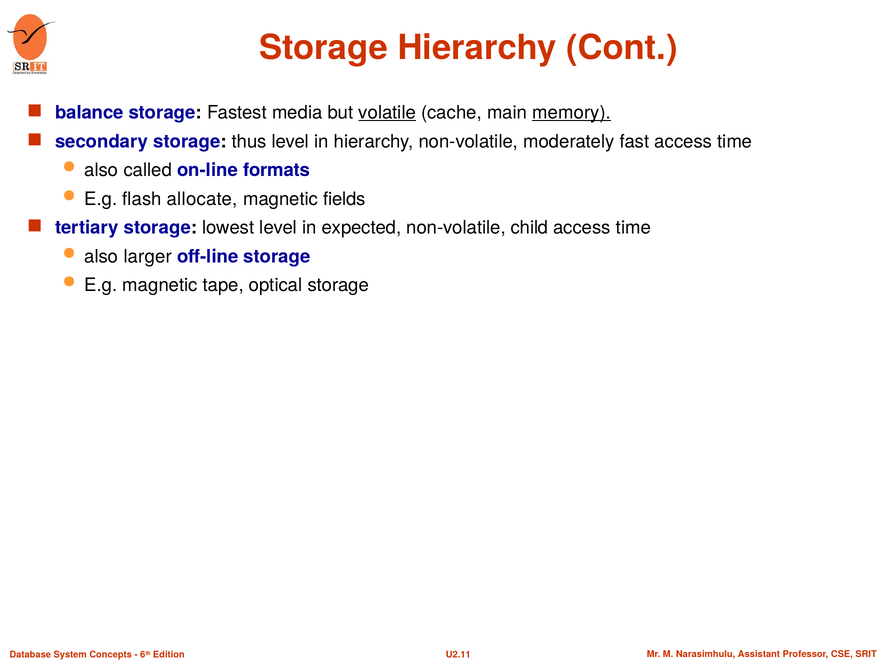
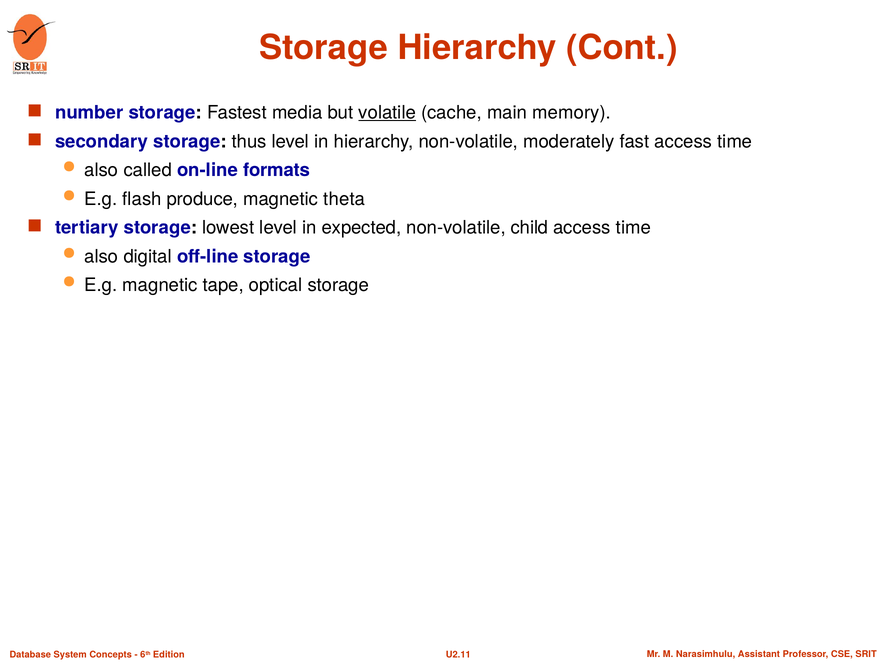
balance: balance -> number (89, 113)
memory underline: present -> none (572, 113)
allocate: allocate -> produce (202, 199)
fields: fields -> theta (344, 199)
larger: larger -> digital (148, 257)
